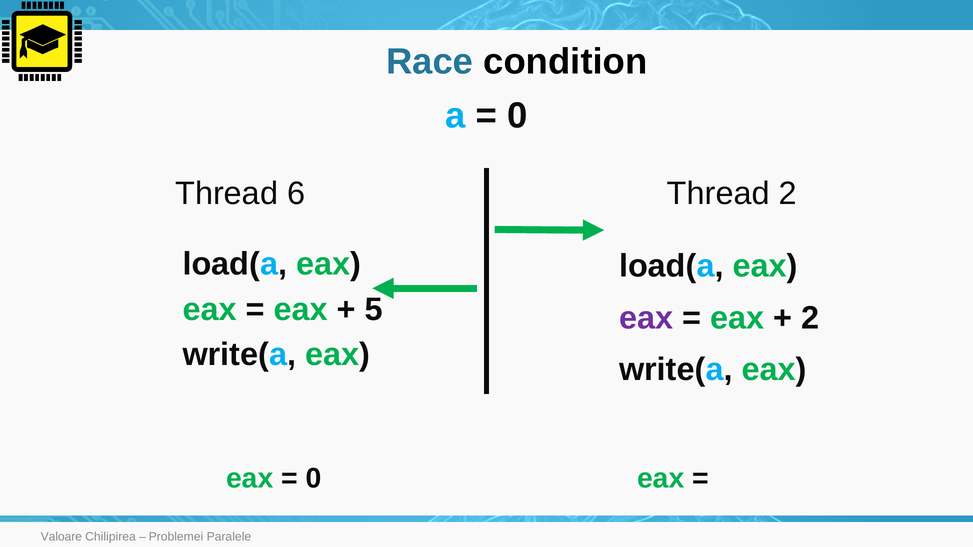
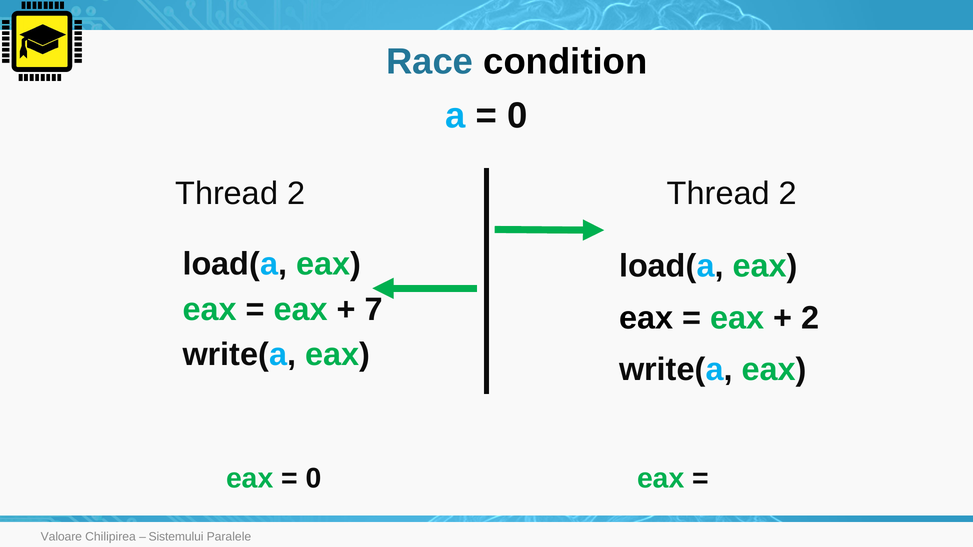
6: 6 -> 2 (296, 194)
5: 5 -> 7 (374, 309)
eax colour: purple -> black (646, 318)
Problemei: Problemei -> Sistemului (176, 537)
